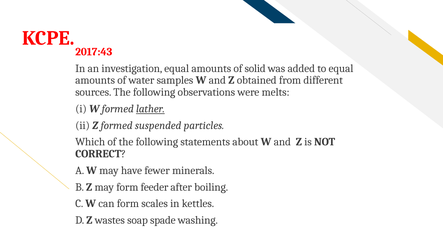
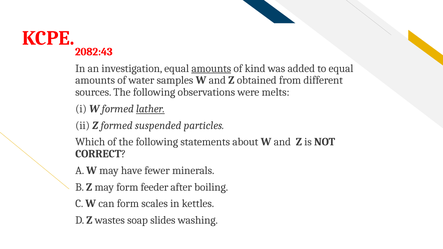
2017:43: 2017:43 -> 2082:43 (94, 52)
amounts underline: none -> present (211, 68)
solid: solid -> kind (255, 68)
spade: spade -> slides (163, 220)
